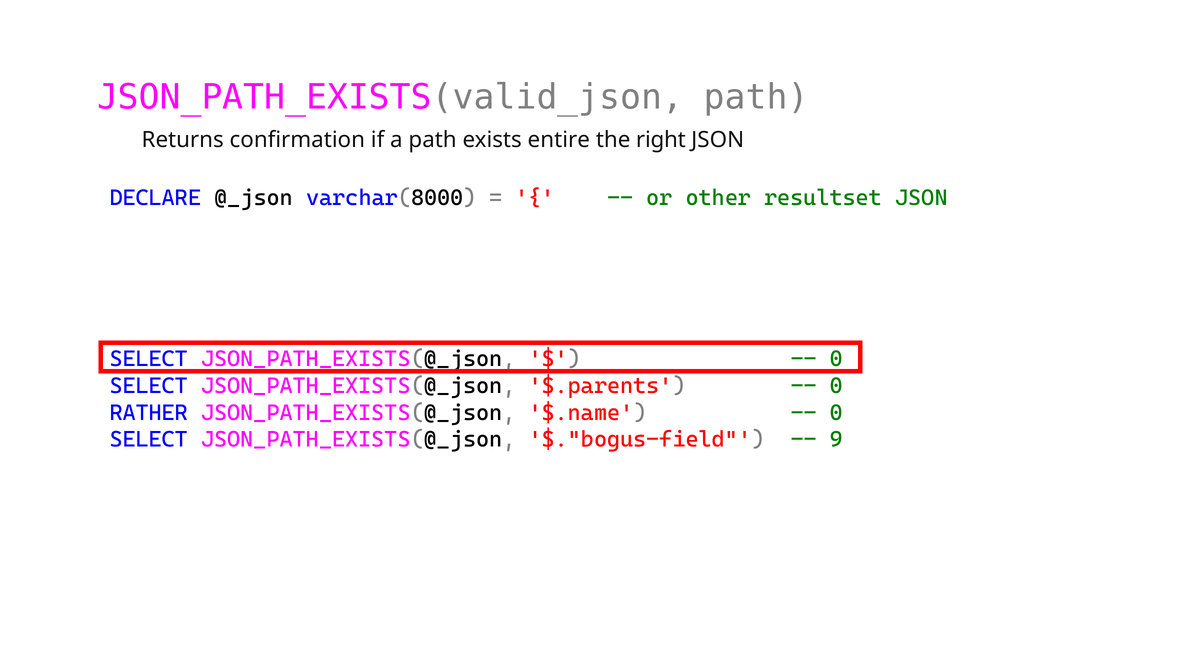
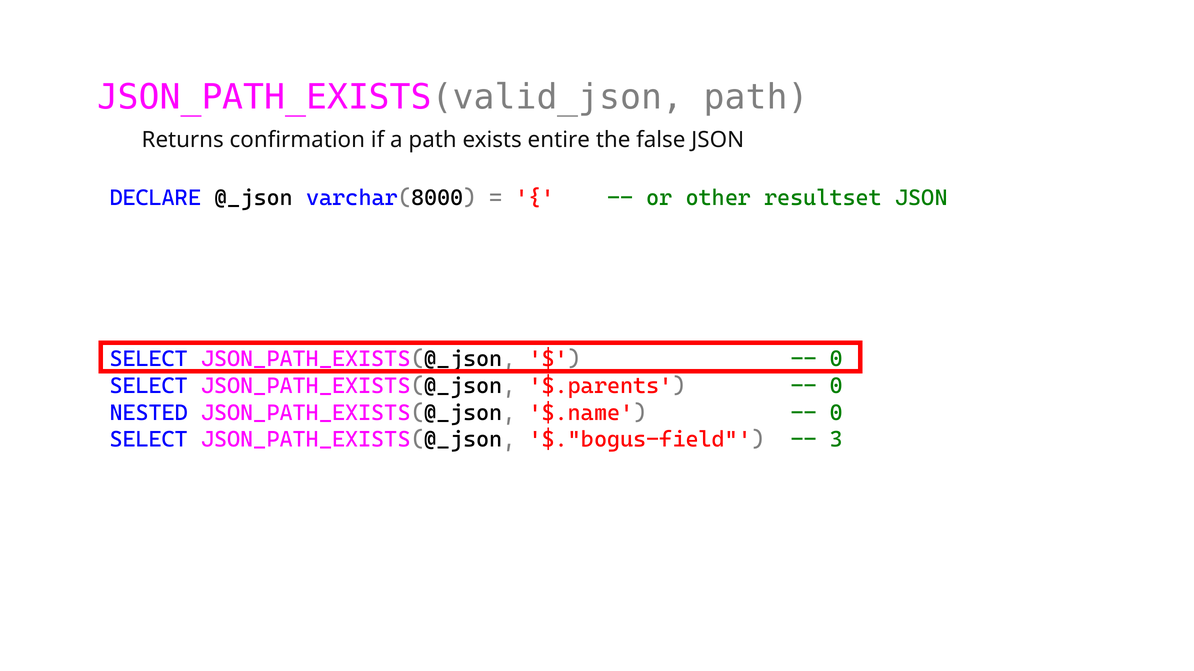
right: right -> false (661, 140)
RATHER: RATHER -> NESTED (149, 413)
9: 9 -> 3 (836, 440)
